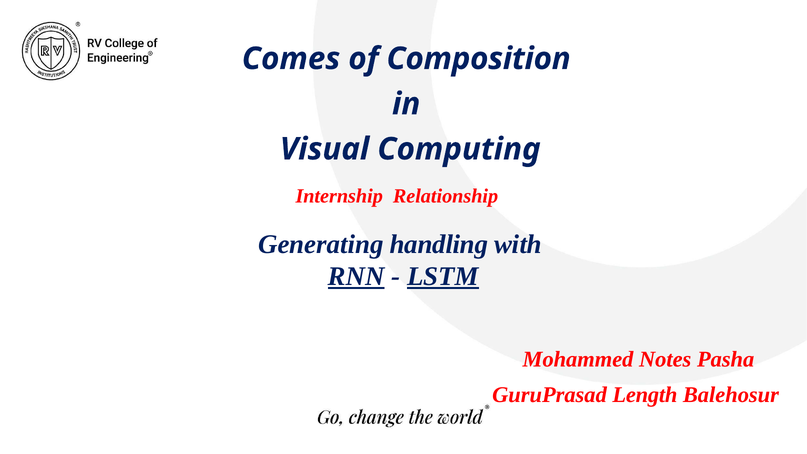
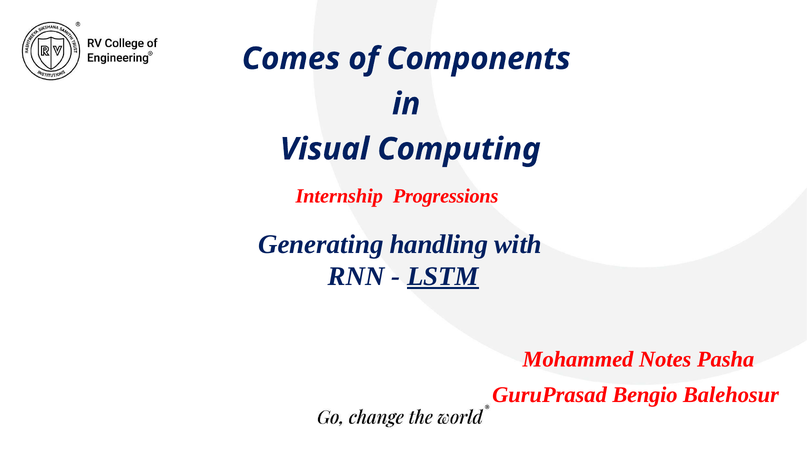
Composition: Composition -> Components (479, 59)
Relationship: Relationship -> Progressions (446, 196)
RNN underline: present -> none (356, 276)
Length: Length -> Bengio (645, 395)
